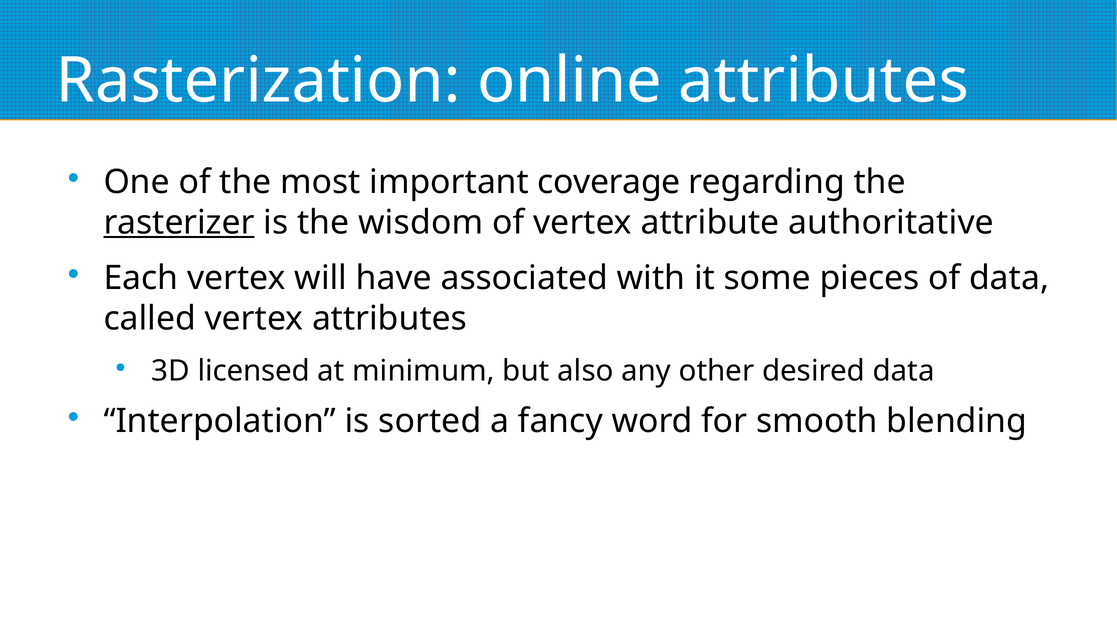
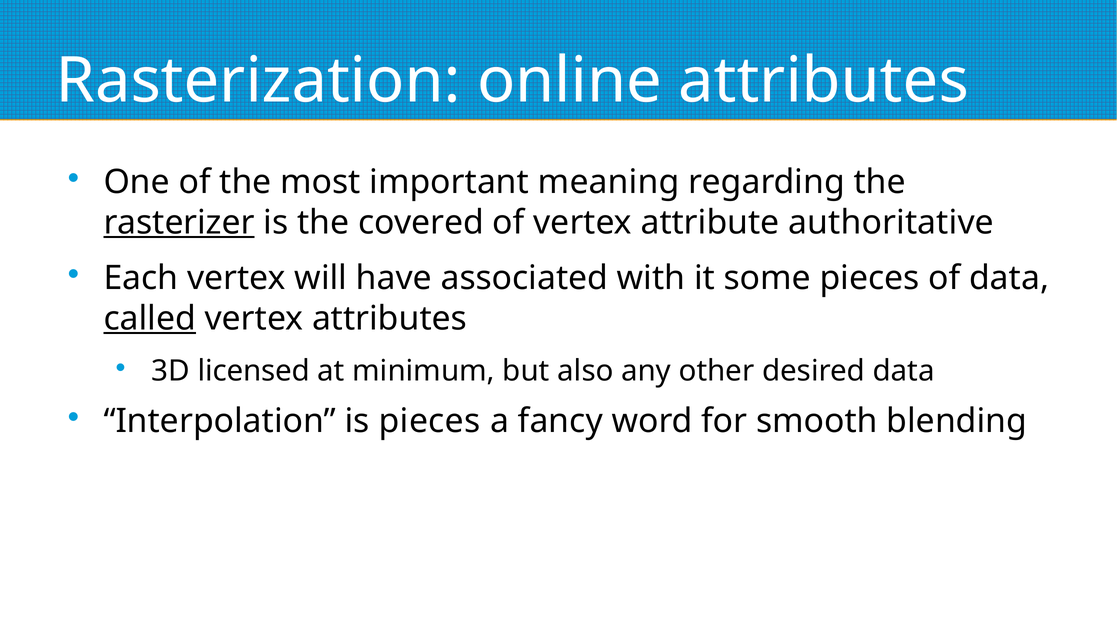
coverage: coverage -> meaning (609, 182)
wisdom: wisdom -> covered (421, 223)
called underline: none -> present (150, 319)
is sorted: sorted -> pieces (430, 421)
